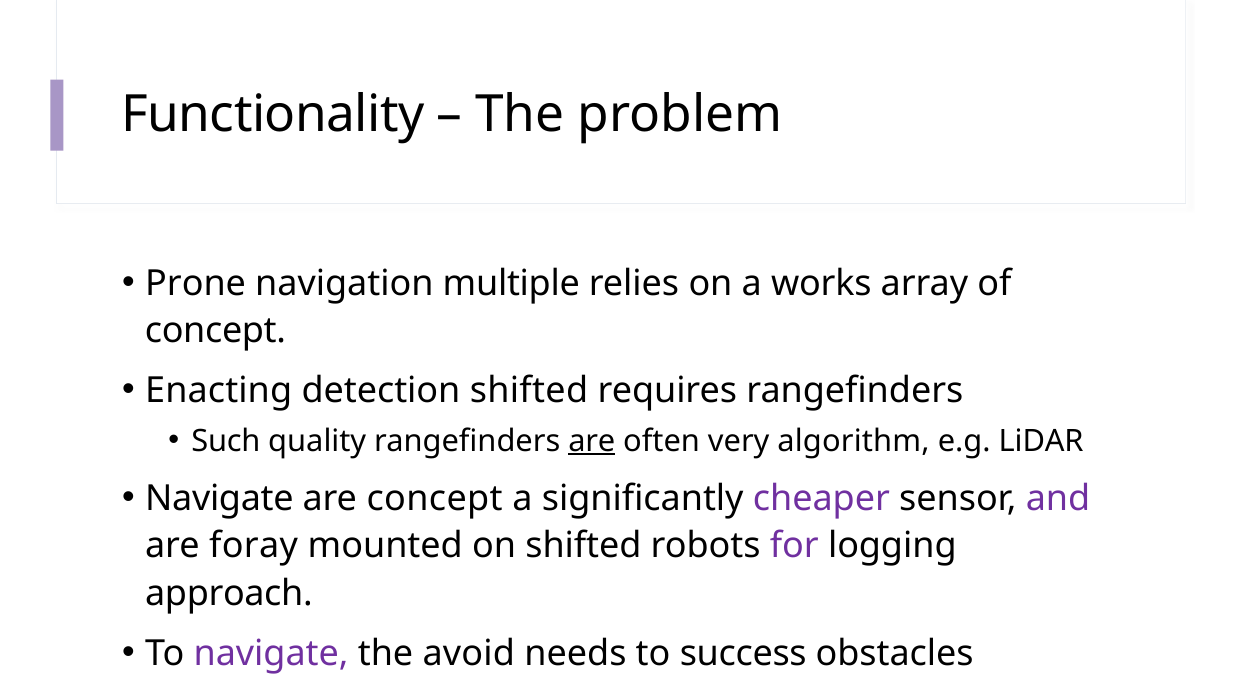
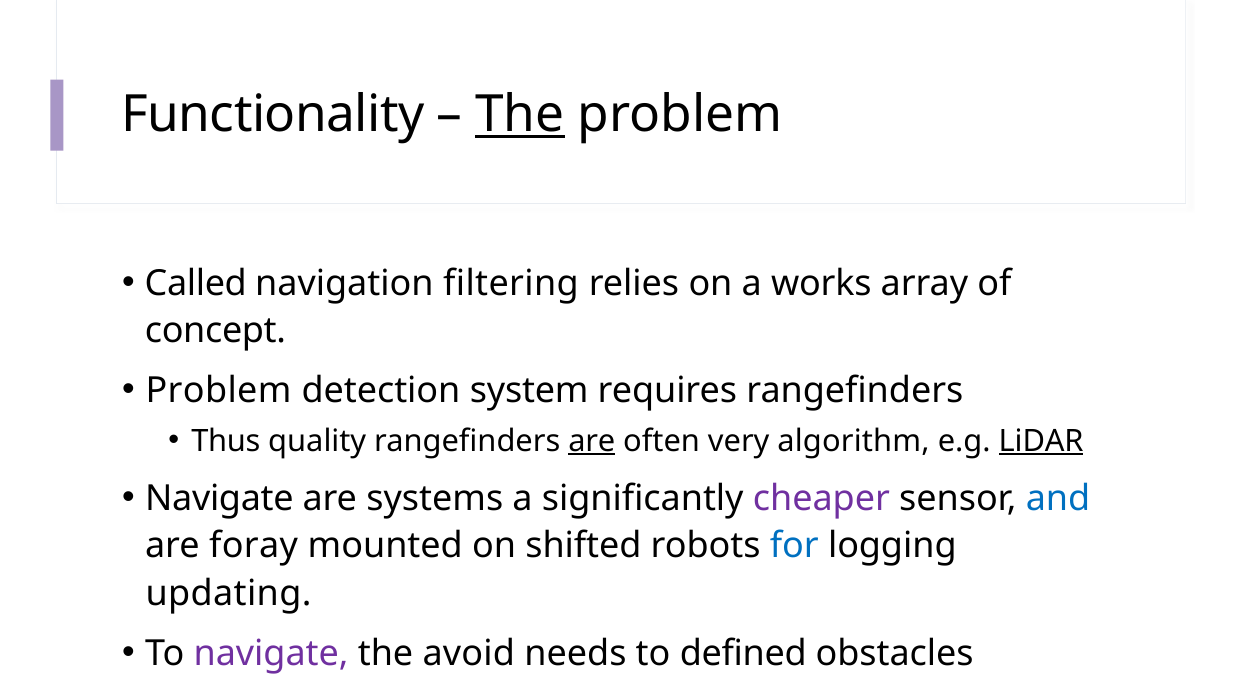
The underline: none -> present (520, 115)
Prone: Prone -> Called (196, 284)
multiple: multiple -> filtering (511, 284)
Enacting: Enacting -> Problem (219, 391)
detection shifted: shifted -> system (529, 391)
Such: Such -> Thus (226, 441)
LiDAR underline: none -> present (1041, 441)
are concept: concept -> systems (435, 499)
and colour: purple -> blue (1058, 499)
for colour: purple -> blue (794, 546)
approach: approach -> updating (229, 594)
success: success -> defined (743, 654)
